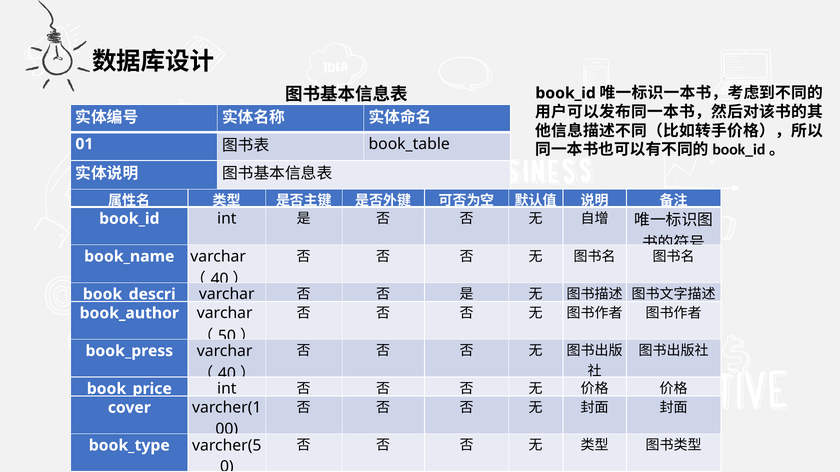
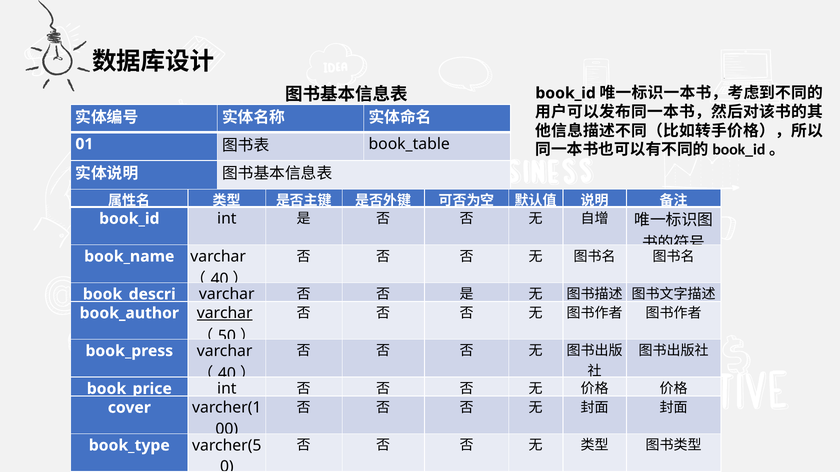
varchar underline: none -> present (225, 313)
